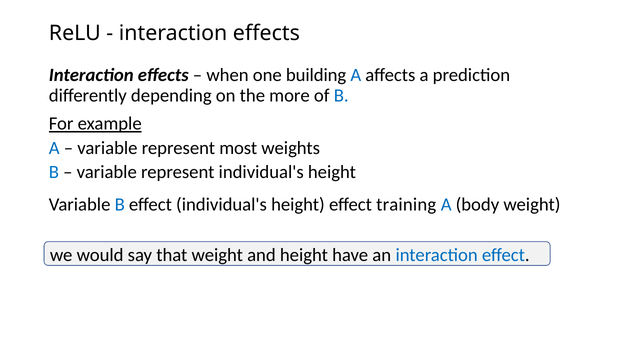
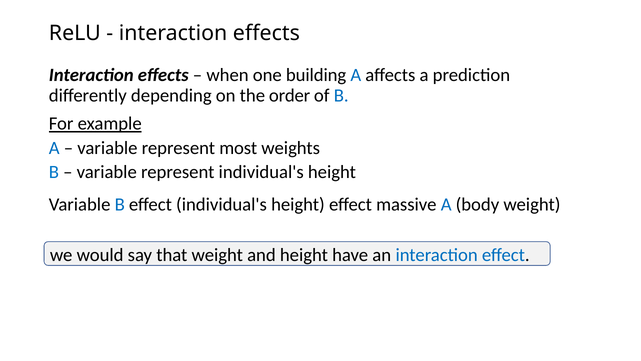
more: more -> order (290, 95)
training: training -> massive (406, 204)
